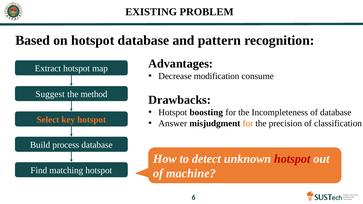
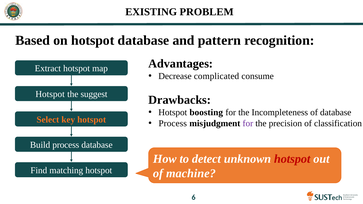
modification: modification -> complicated (216, 76)
Suggest: Suggest -> Hotspot (50, 94)
method: method -> suggest (94, 94)
Answer: Answer -> Process (173, 123)
for colour: orange -> purple (248, 123)
